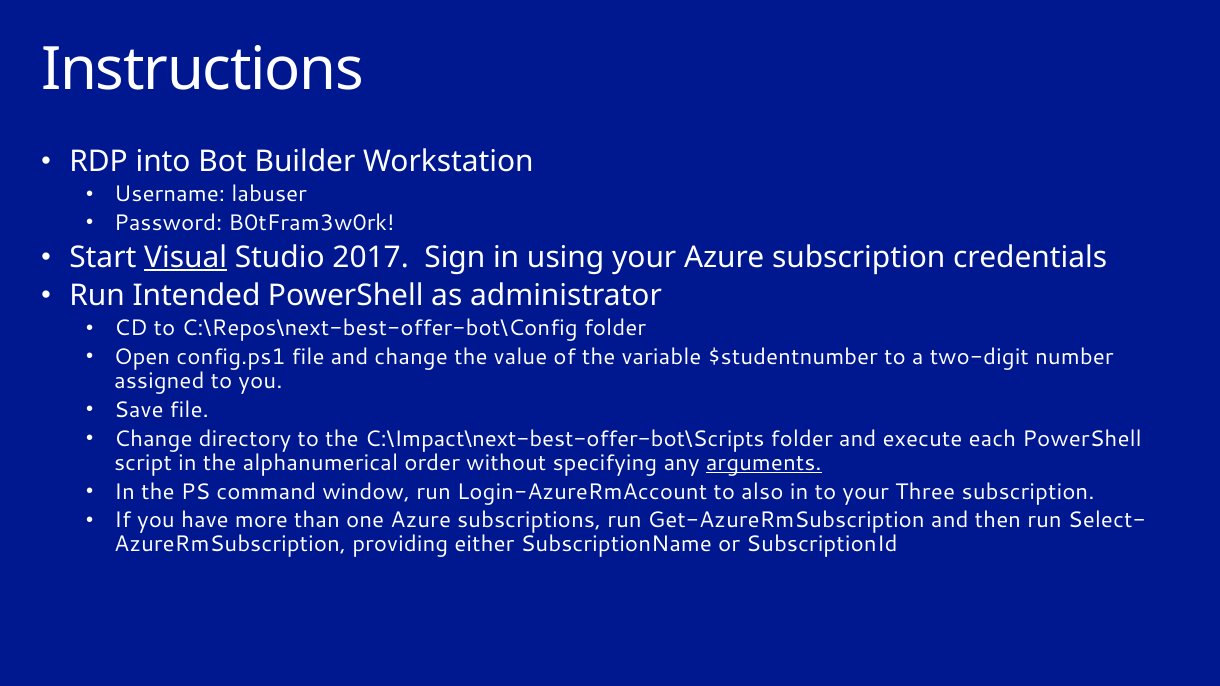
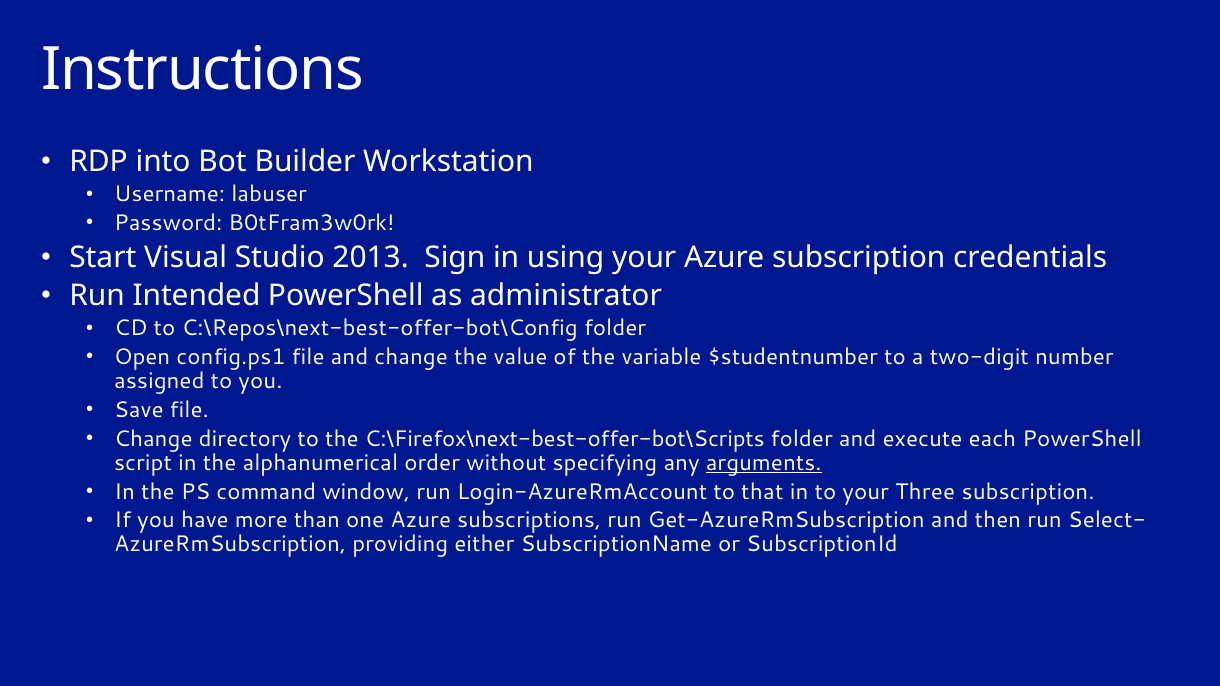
Visual underline: present -> none (186, 257)
2017: 2017 -> 2013 (371, 257)
C:\Impact\next-best-offer-bot\Scripts: C:\Impact\next-best-offer-bot\Scripts -> C:\Firefox\next-best-offer-bot\Scripts (565, 439)
also: also -> that (762, 492)
